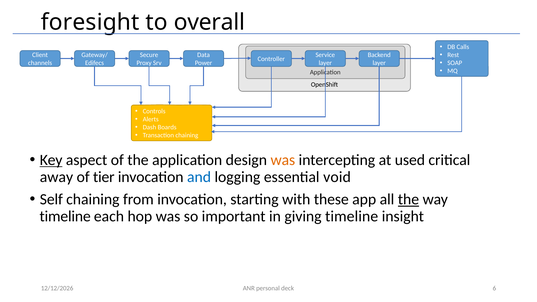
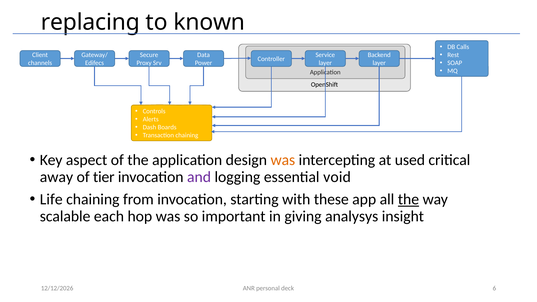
foresight: foresight -> replacing (90, 22)
overall: overall -> known (209, 22)
Key underline: present -> none (51, 160)
and colour: blue -> purple (199, 177)
Self: Self -> Life (51, 199)
timeline: timeline -> scalable (65, 216)
giving timeline: timeline -> analysys (352, 216)
